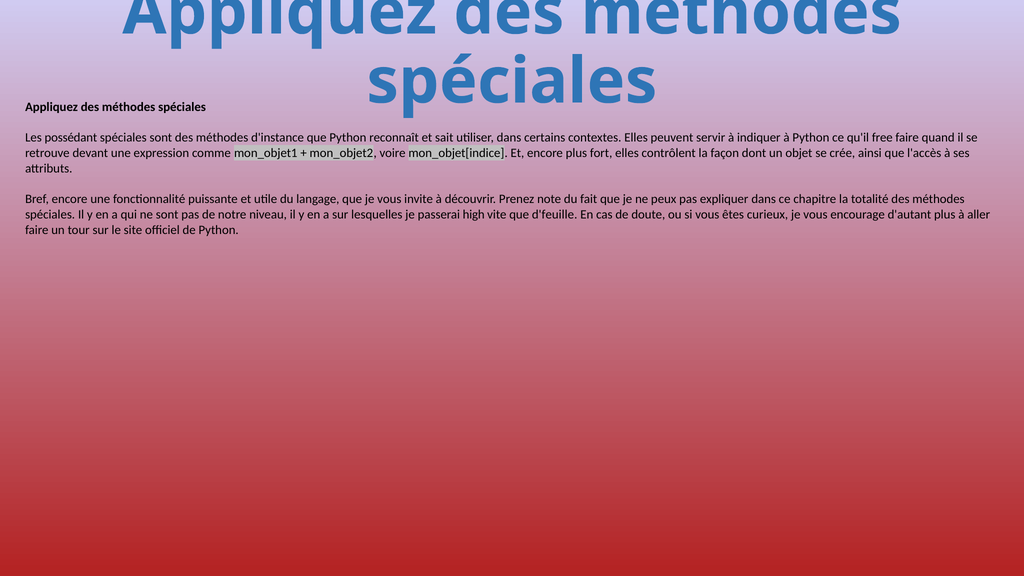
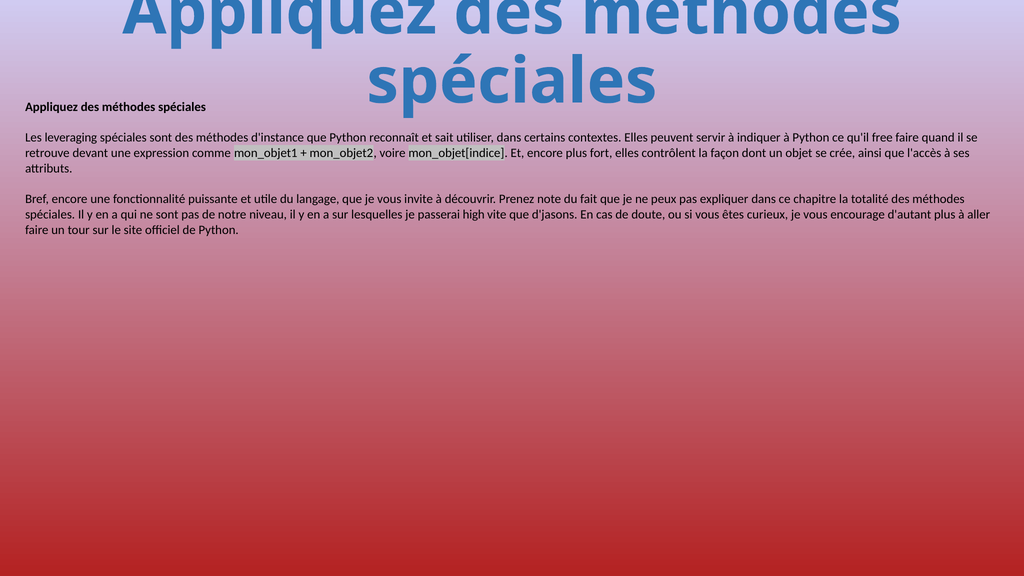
possédant: possédant -> leveraging (71, 138)
d'feuille: d'feuille -> d'jasons (555, 214)
